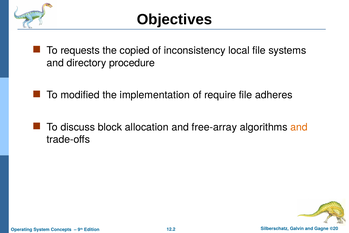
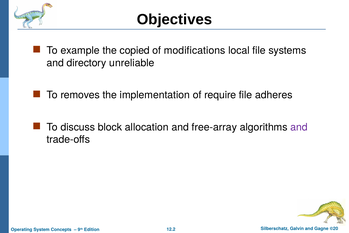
requests: requests -> example (80, 50)
inconsistency: inconsistency -> modifications (195, 50)
procedure: procedure -> unreliable (132, 63)
modified: modified -> removes (80, 95)
and colour: orange -> purple (299, 127)
